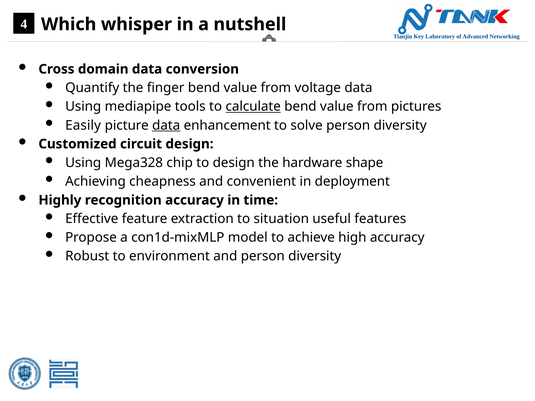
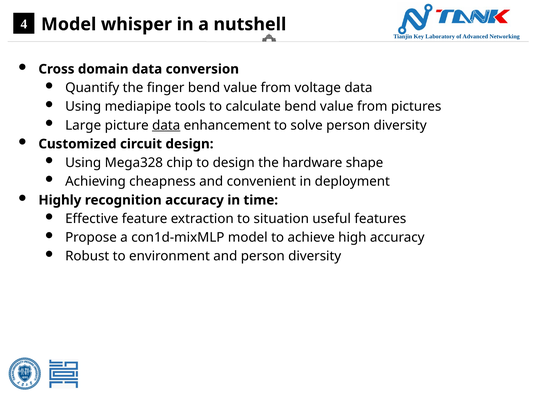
4 Which: Which -> Model (69, 24)
calculate underline: present -> none (253, 107)
Easily: Easily -> Large (83, 125)
